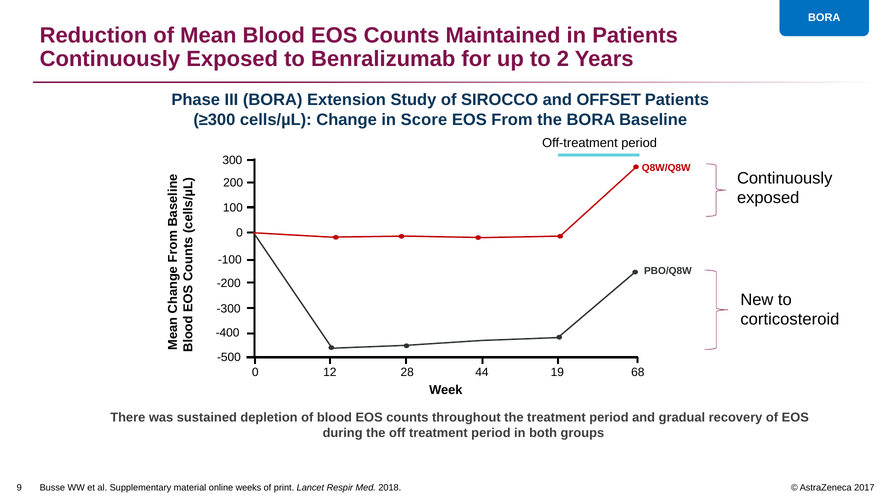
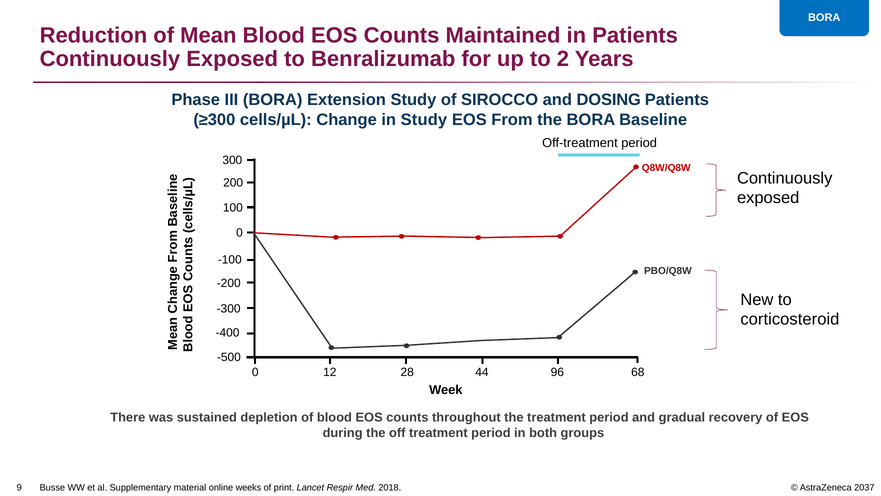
OFFSET: OFFSET -> DOSING (609, 100)
in Score: Score -> Study (424, 120)
19: 19 -> 96 (557, 372)
2017: 2017 -> 2037 (864, 487)
